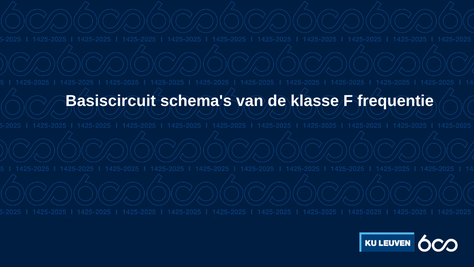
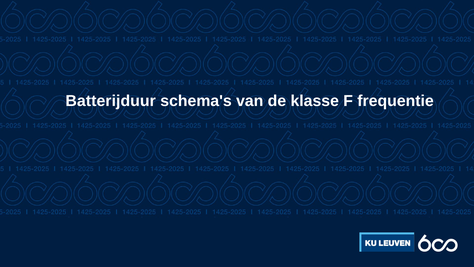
Basiscircuit: Basiscircuit -> Batterijduur (111, 101)
